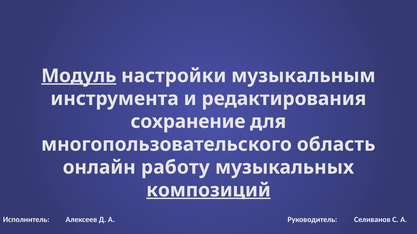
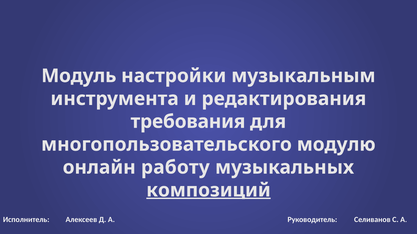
Модуль underline: present -> none (79, 76)
сохранение: сохранение -> требования (188, 122)
область: область -> модулю (336, 145)
